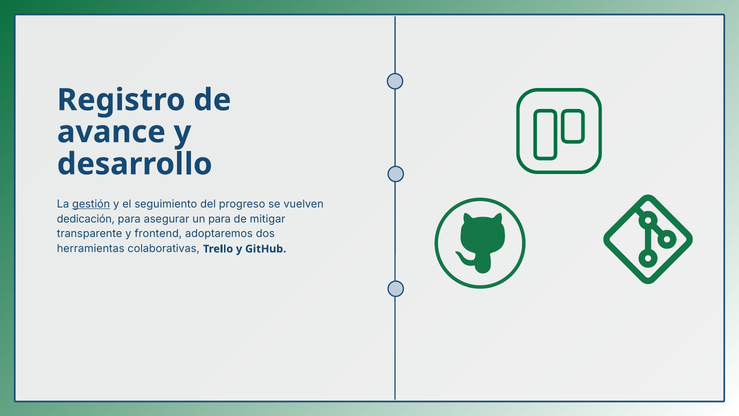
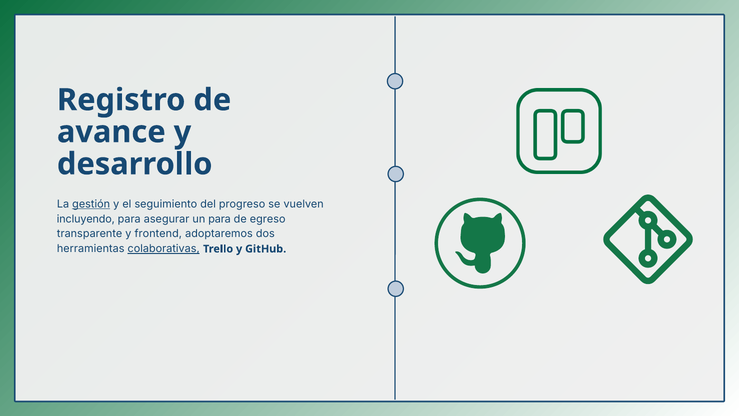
dedicación: dedicación -> incluyendo (86, 219)
mitigar: mitigar -> egreso (268, 219)
colaborativas underline: none -> present (164, 249)
